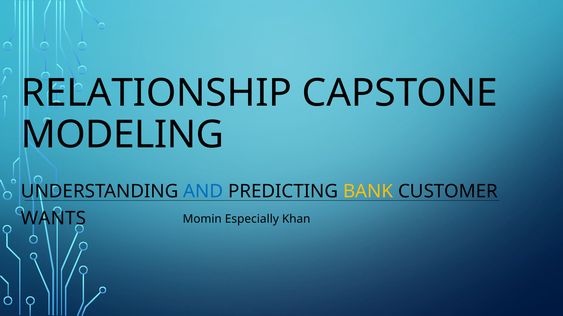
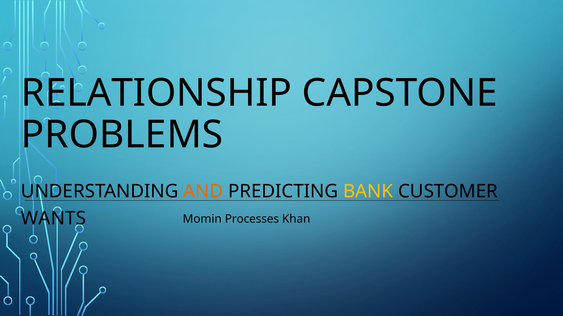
MODELING: MODELING -> PROBLEMS (122, 135)
AND colour: blue -> orange (203, 192)
Especially: Especially -> Processes (252, 219)
